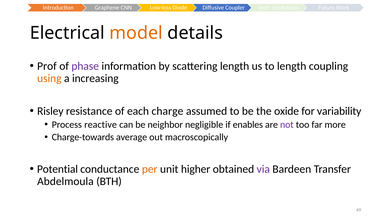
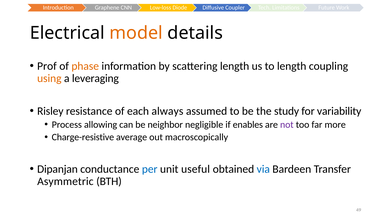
phase colour: purple -> orange (85, 66)
increasing: increasing -> leveraging (95, 78)
charge: charge -> always (167, 111)
oxide: oxide -> study (287, 111)
reactive: reactive -> allowing (101, 125)
Charge-towards: Charge-towards -> Charge-resistive (83, 137)
Potential: Potential -> Dipanjan (57, 169)
per colour: orange -> blue (150, 169)
higher: higher -> useful (196, 169)
via colour: purple -> blue (263, 169)
Abdelmoula: Abdelmoula -> Asymmetric (65, 181)
